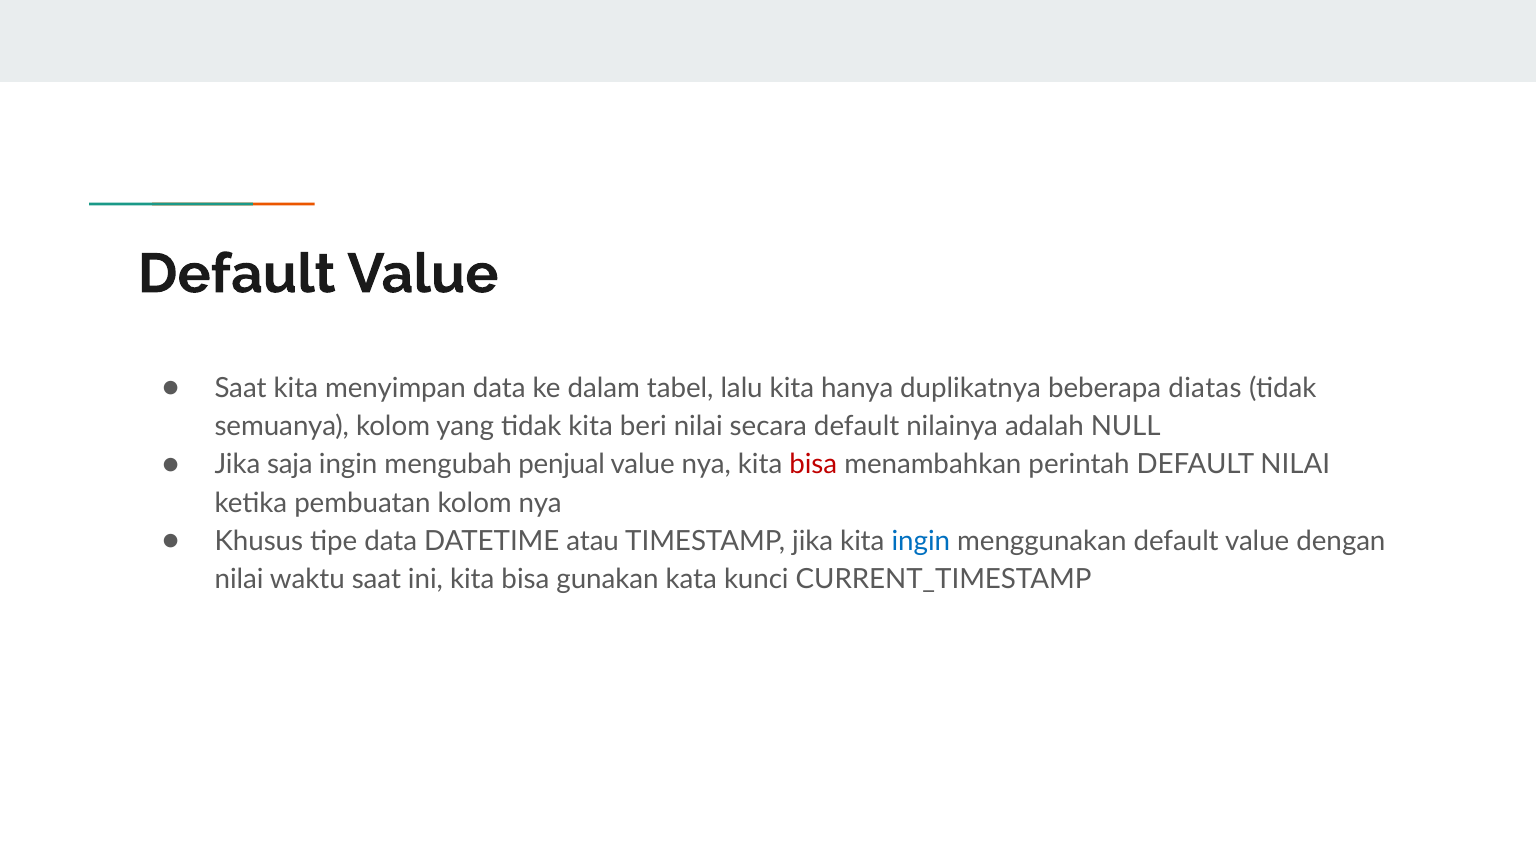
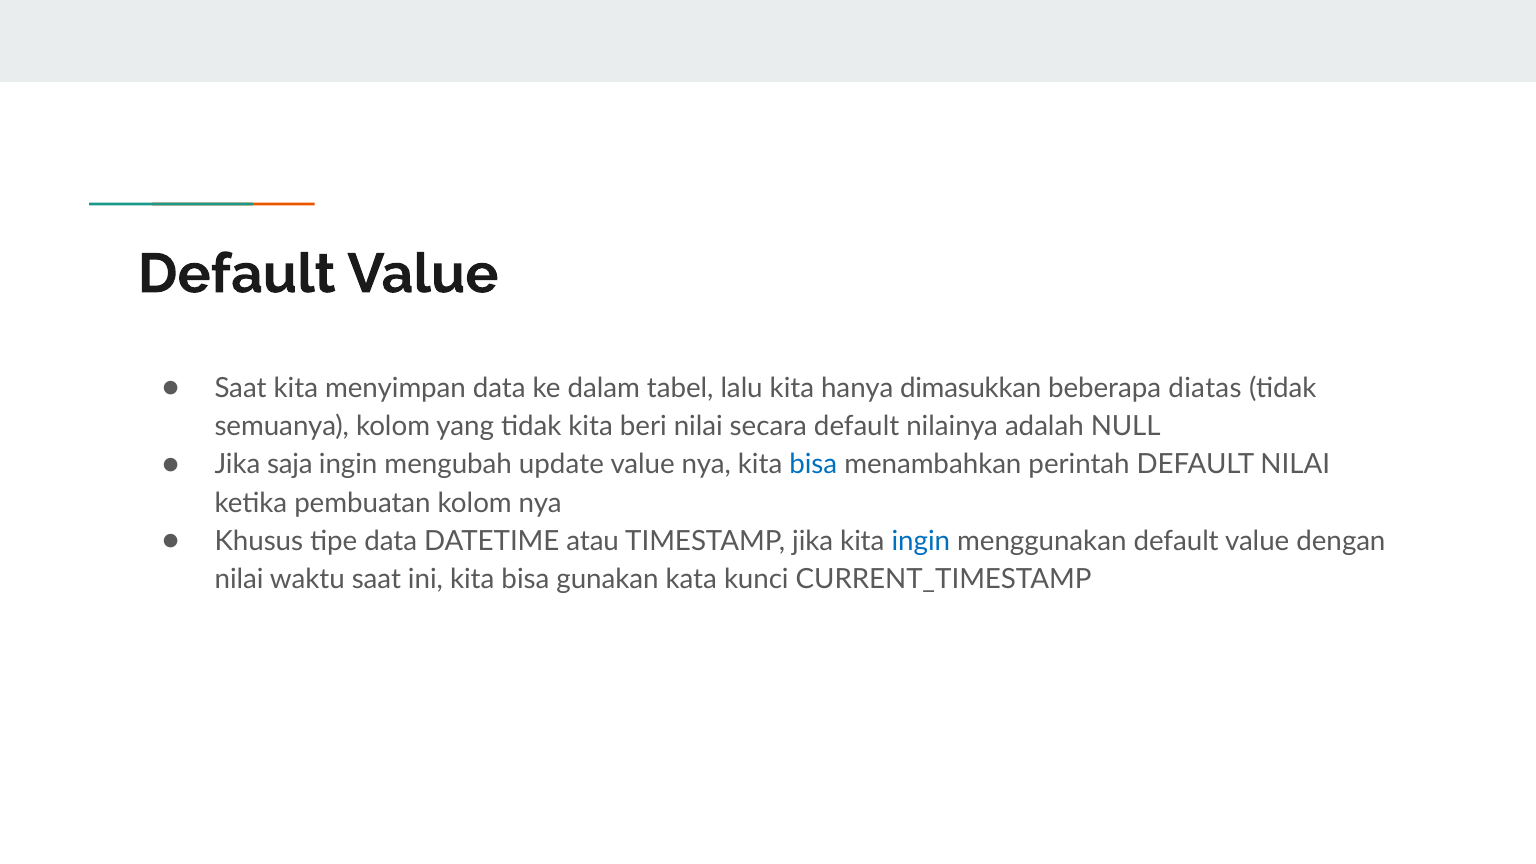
duplikatnya: duplikatnya -> dimasukkan (971, 388)
penjual: penjual -> update (561, 465)
bisa colour: red -> blue (813, 465)
